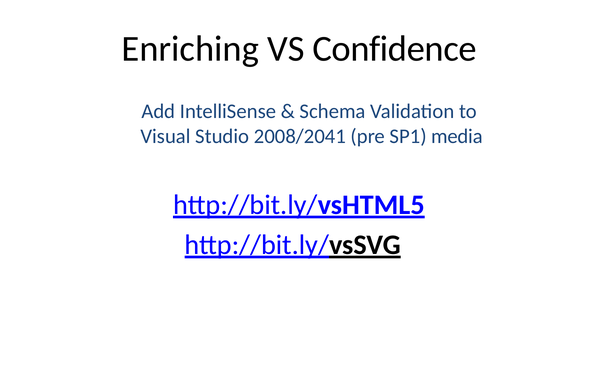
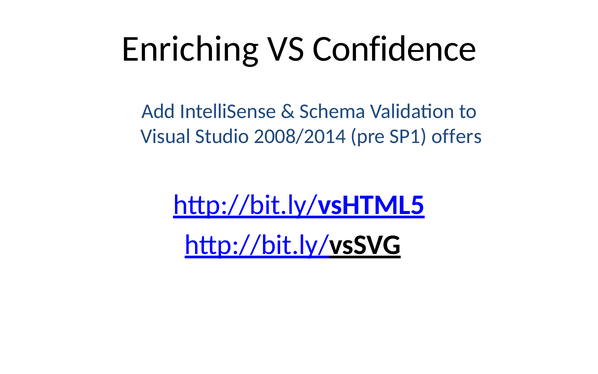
2008/2041: 2008/2041 -> 2008/2014 (300, 136)
media: media -> offers (457, 136)
